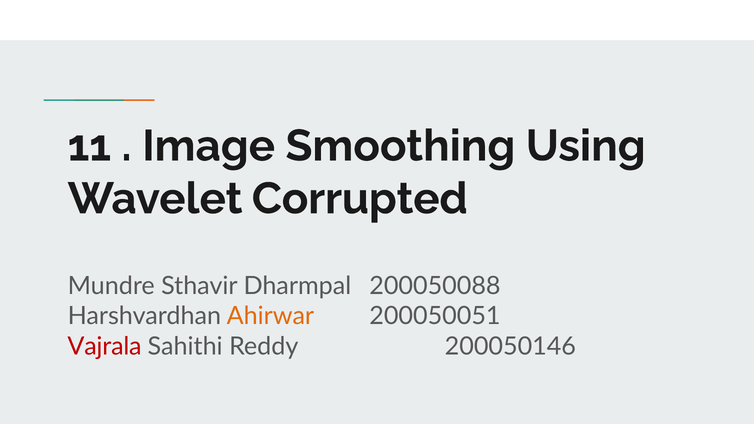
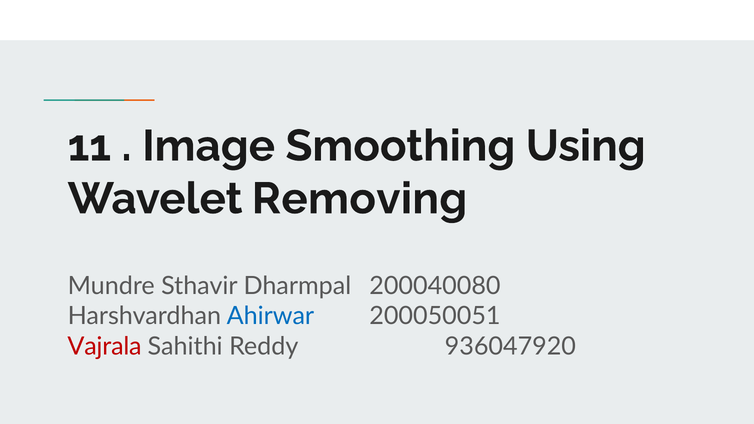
Corrupted: Corrupted -> Removing (359, 199)
200050088: 200050088 -> 200040080 (435, 286)
Ahirwar colour: orange -> blue (270, 316)
200050146: 200050146 -> 936047920 (510, 346)
